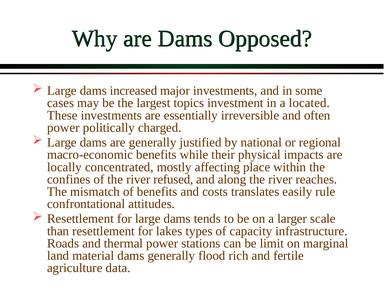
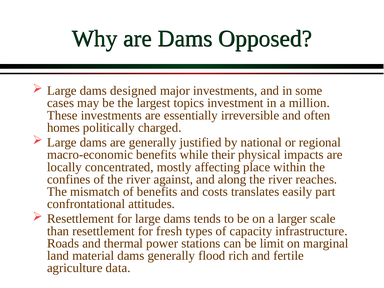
increased: increased -> designed (133, 91)
located: located -> million (309, 103)
power: power -> homes (63, 128)
refused: refused -> against (173, 179)
rule: rule -> part (325, 192)
lakes: lakes -> fresh (169, 231)
